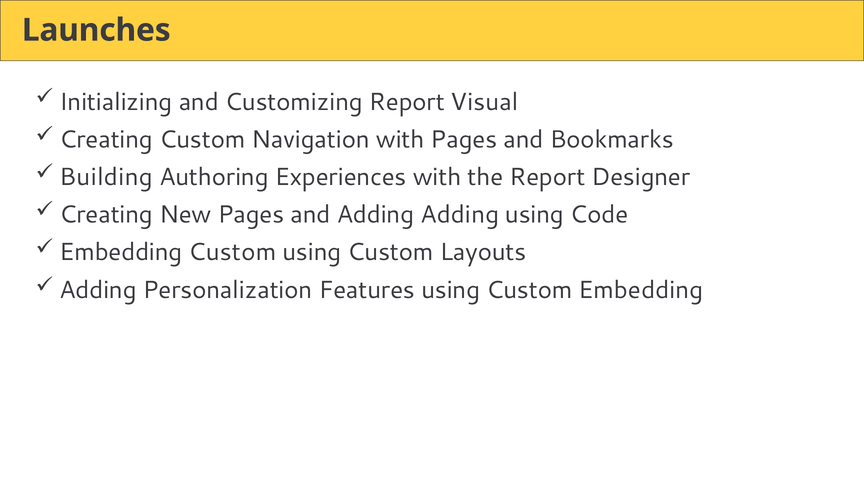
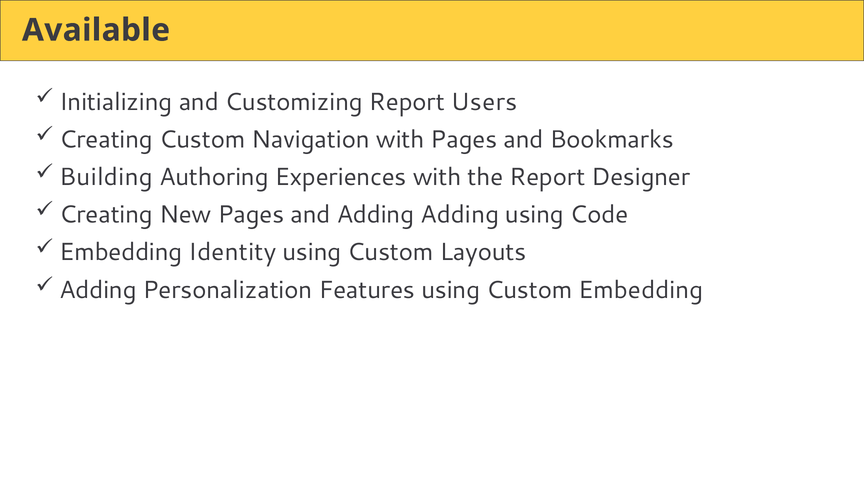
Launches: Launches -> Available (96, 30)
Visual: Visual -> Users (484, 102)
Embedding Custom: Custom -> Identity (232, 252)
